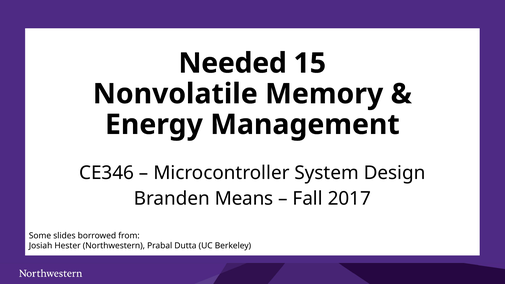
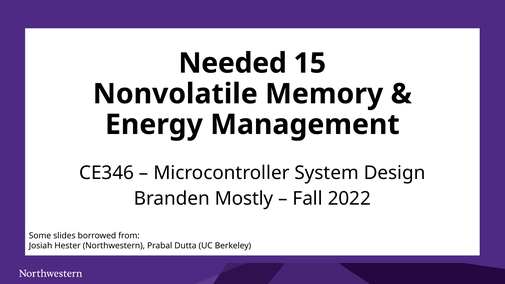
Means: Means -> Mostly (244, 199)
2017: 2017 -> 2022 (349, 199)
